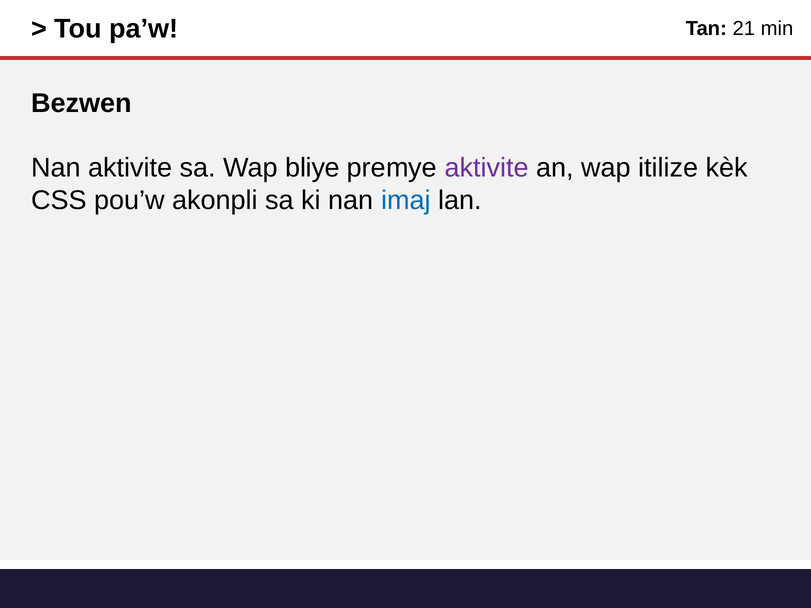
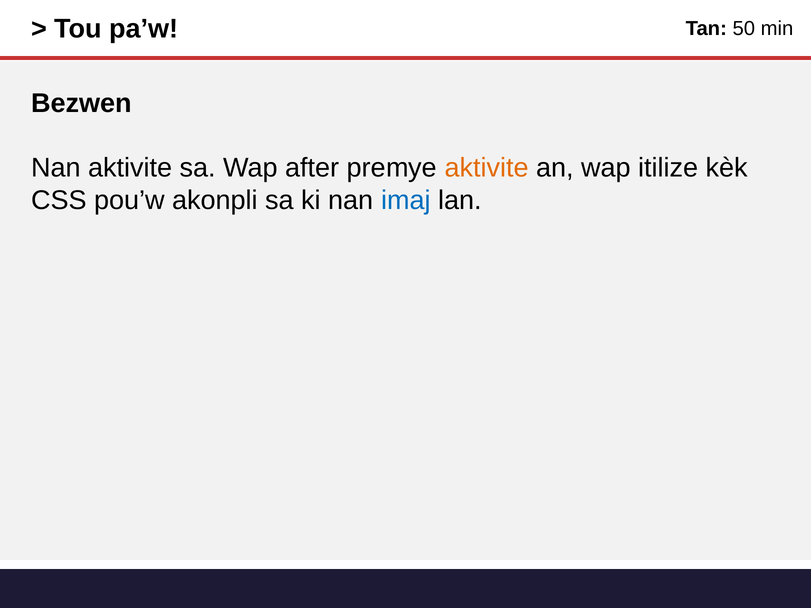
21: 21 -> 50 (744, 29)
bliye: bliye -> after (312, 168)
aktivite colour: purple -> orange (487, 168)
